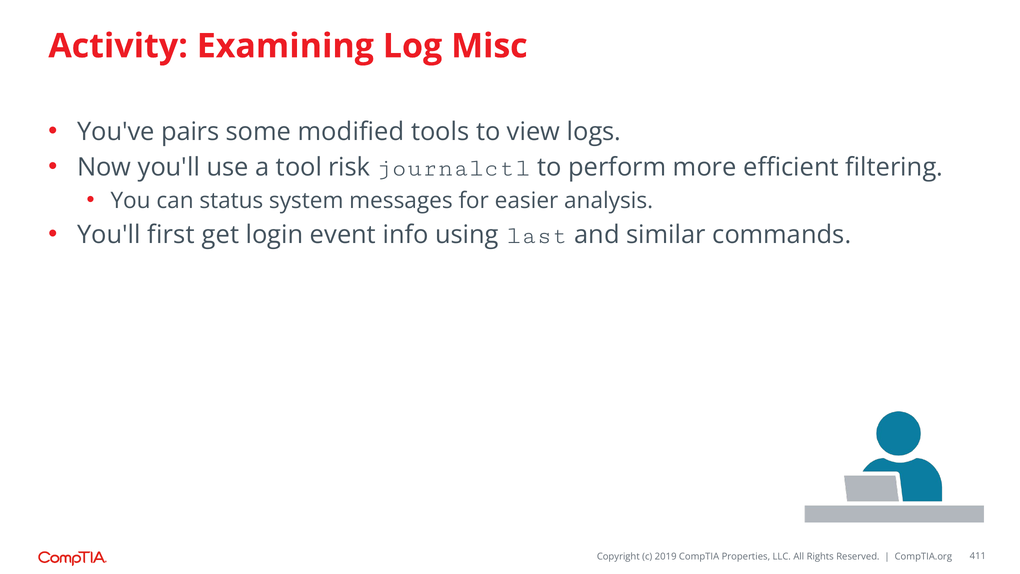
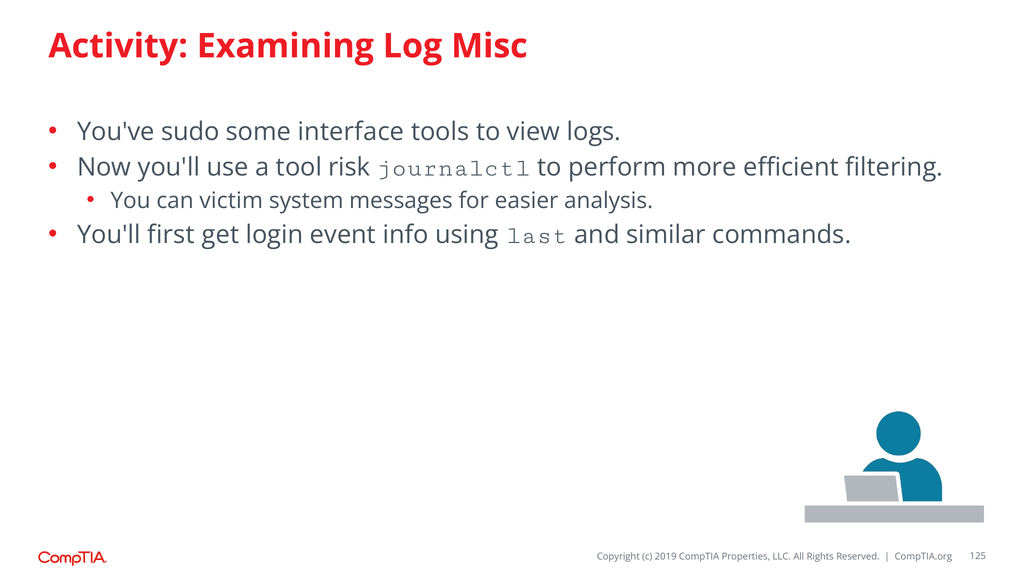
pairs: pairs -> sudo (190, 132)
modified: modified -> interface (351, 132)
status: status -> victim (231, 200)
411: 411 -> 125 (978, 556)
